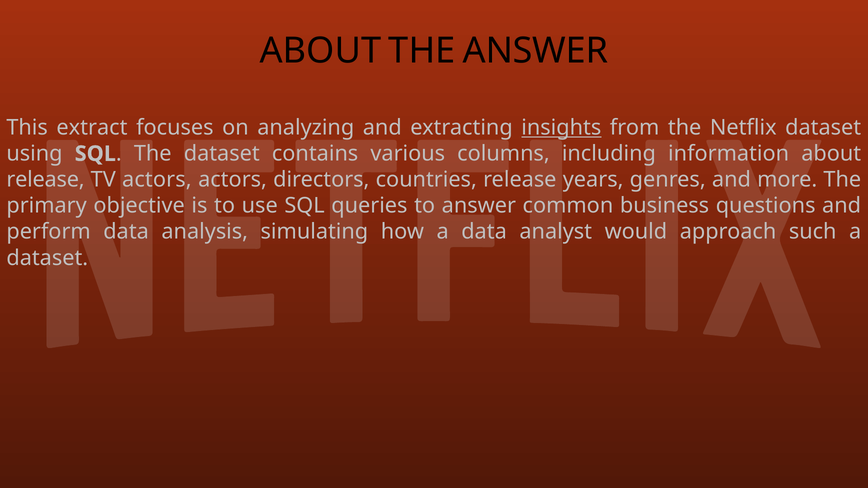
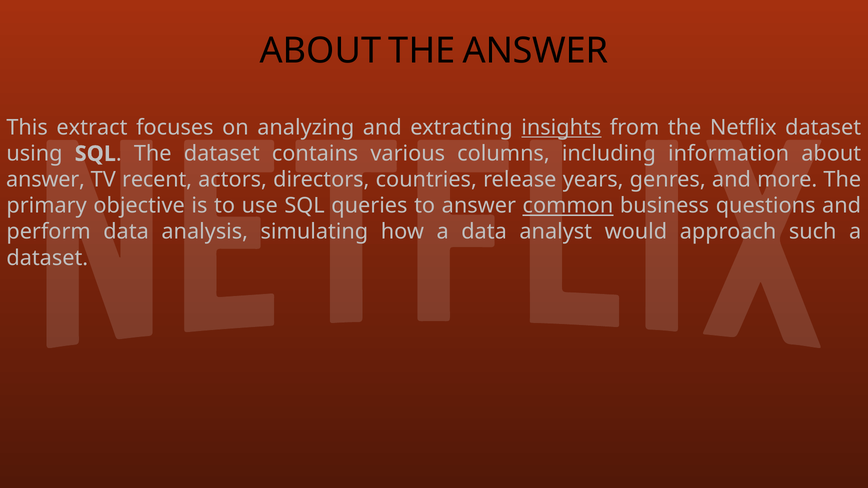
release: release -> answer (46, 180)
TV actors: actors -> recent (157, 180)
common underline: none -> present (568, 206)
